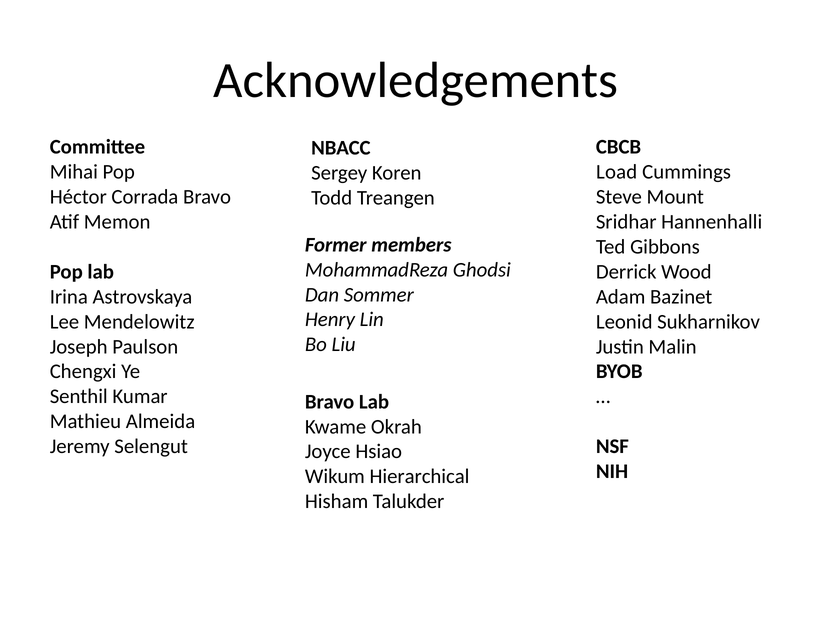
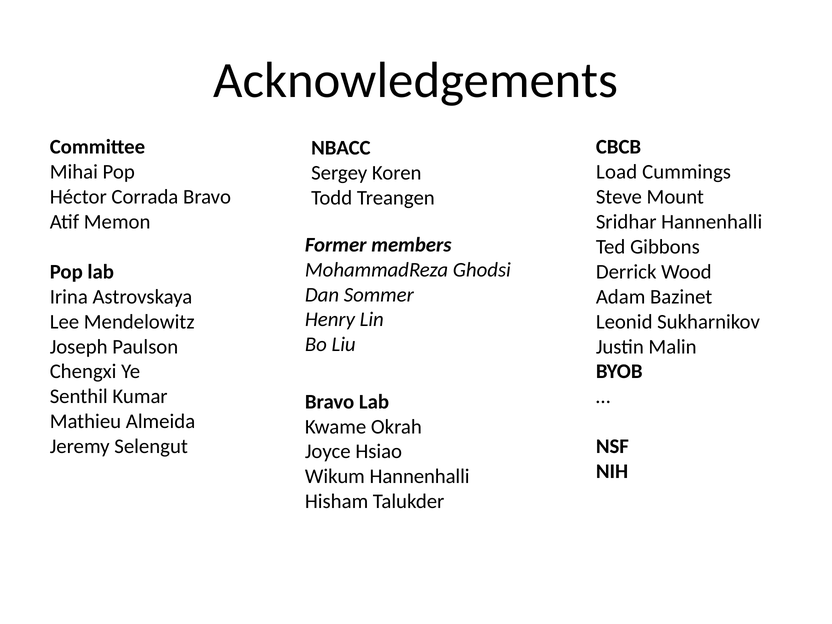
Wikum Hierarchical: Hierarchical -> Hannenhalli (420, 477)
